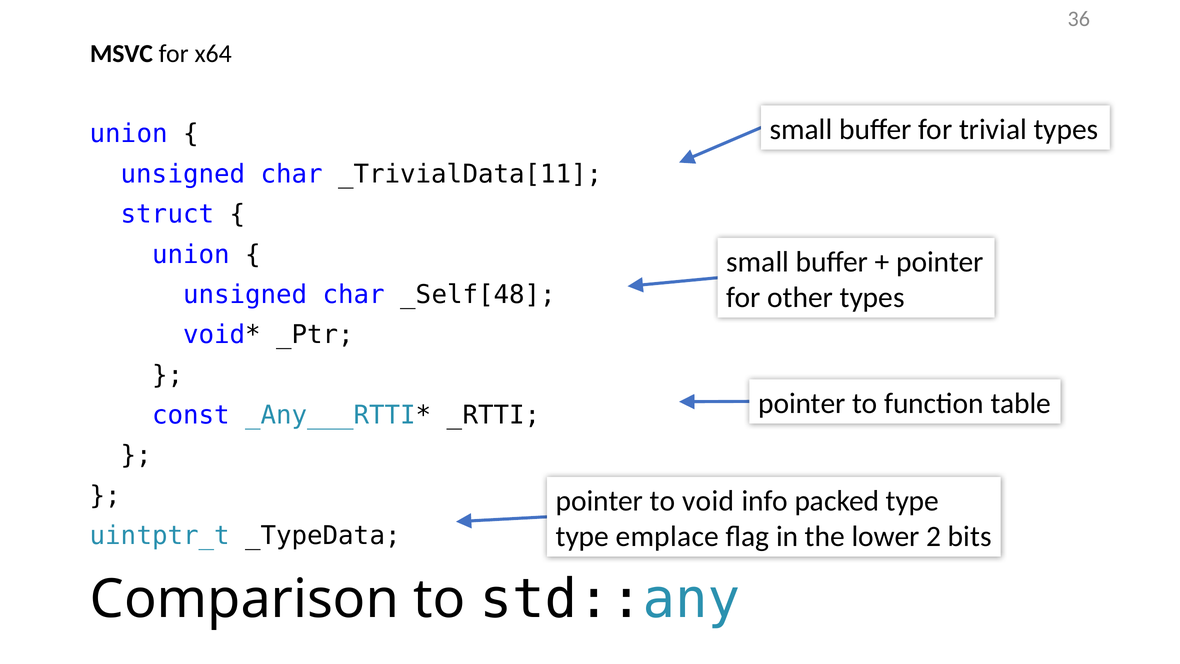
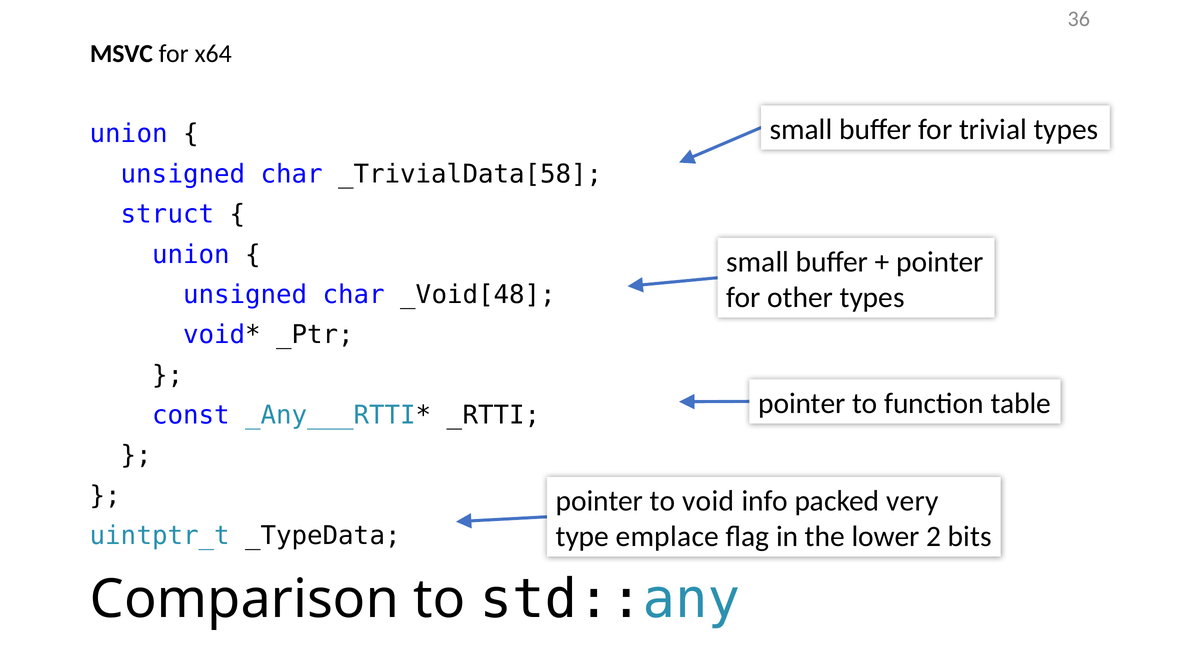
_TrivialData[11: _TrivialData[11 -> _TrivialData[58 (470, 174)
_Self[48: _Self[48 -> _Void[48 (478, 295)
packed type: type -> very (912, 501)
